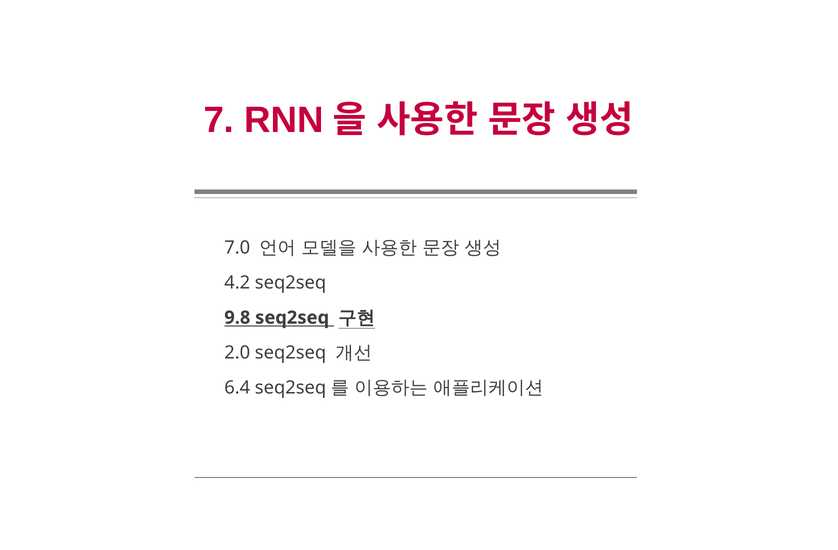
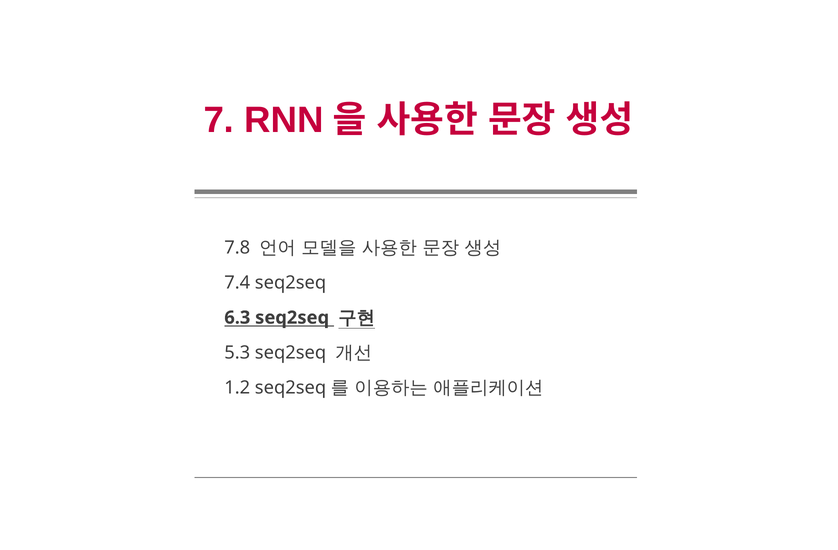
7.0: 7.0 -> 7.8 (237, 248)
4.2: 4.2 -> 7.4 (237, 283)
9.8: 9.8 -> 6.3 (237, 318)
2.0: 2.0 -> 5.3 (237, 353)
6.4: 6.4 -> 1.2 (237, 388)
